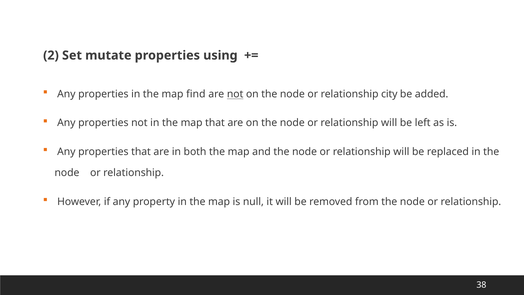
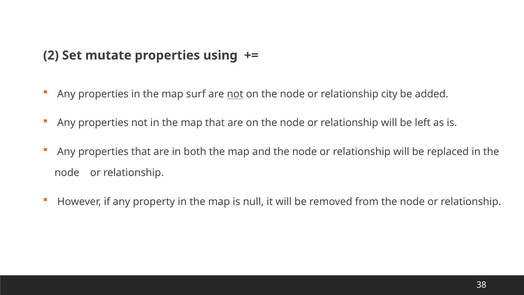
find: find -> surf (196, 94)
